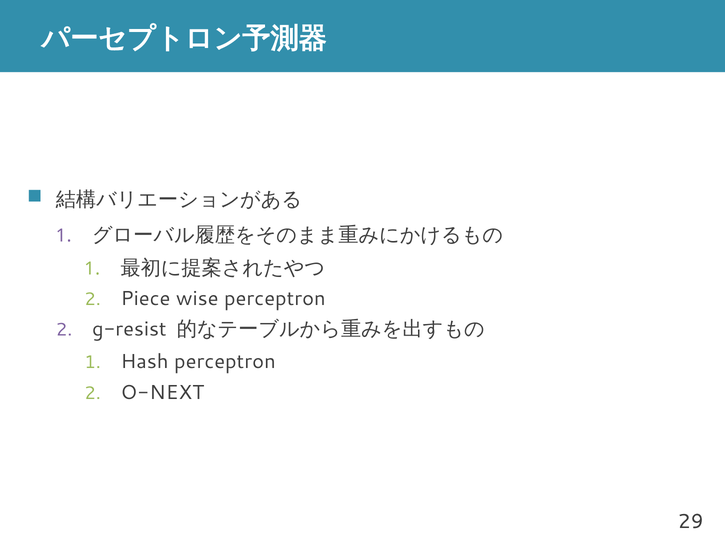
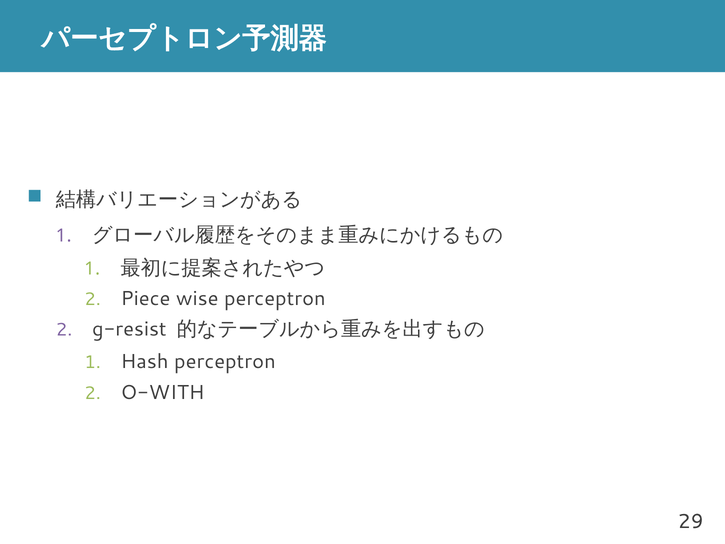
O-NEXT: O-NEXT -> O-WITH (162, 392)
